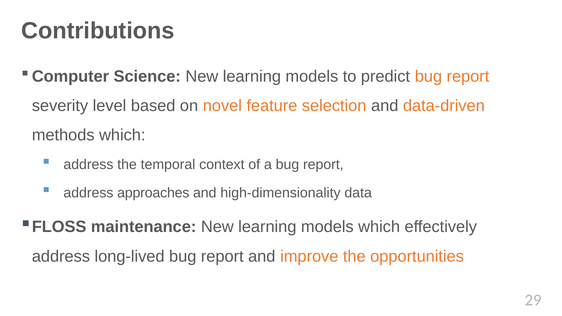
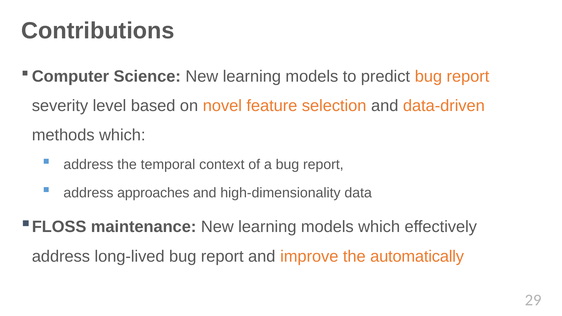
opportunities: opportunities -> automatically (417, 256)
